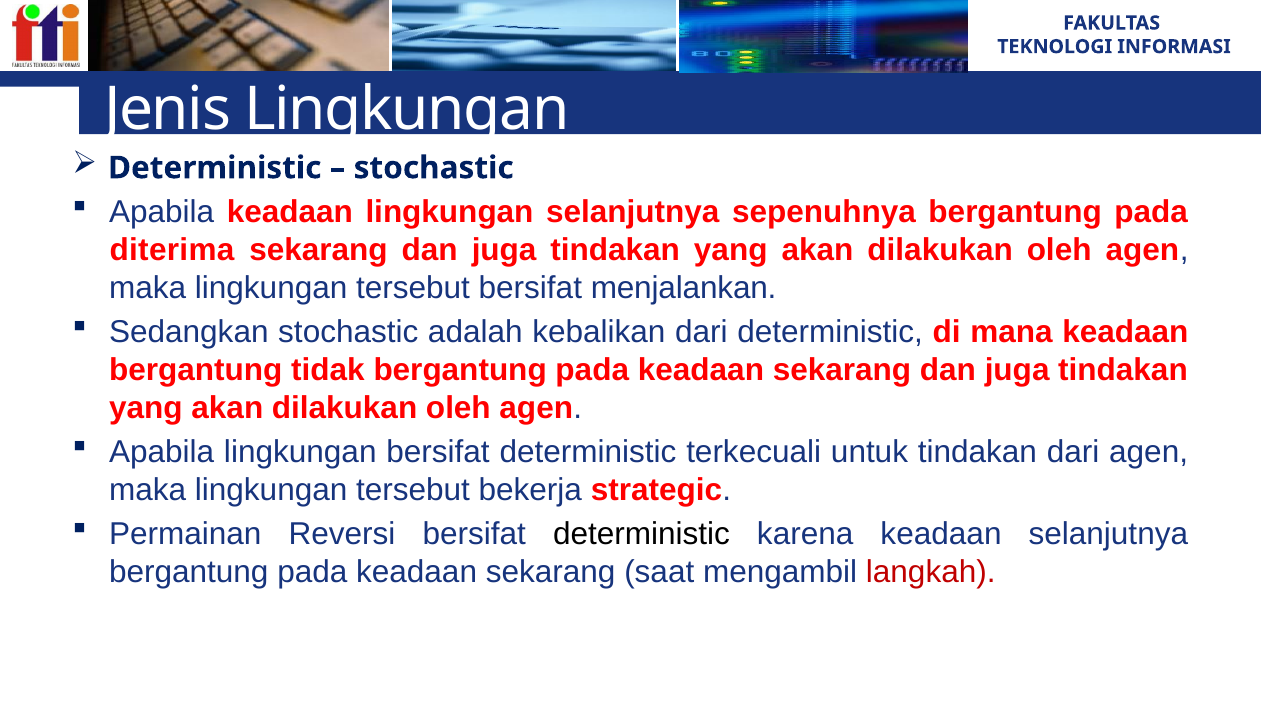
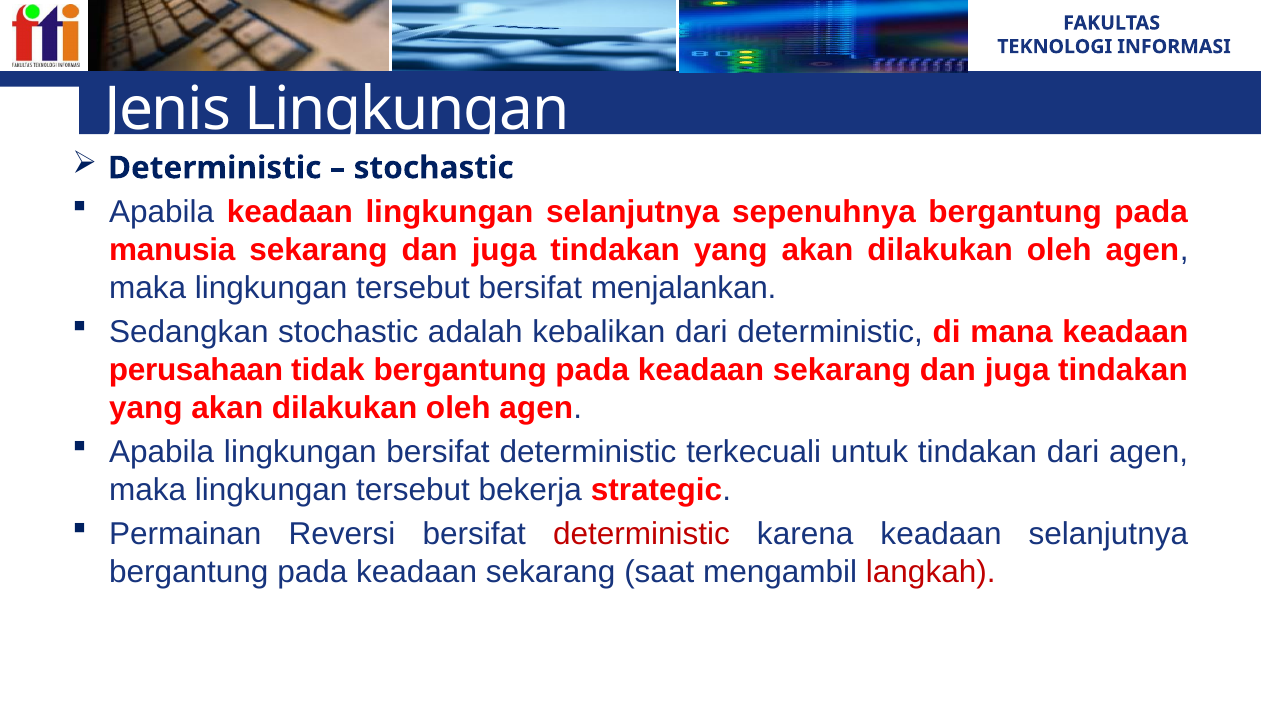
diterima: diterima -> manusia (172, 250)
bergantung: bergantung -> perusahaan (196, 369)
deterministic colour: black -> red (641, 533)
